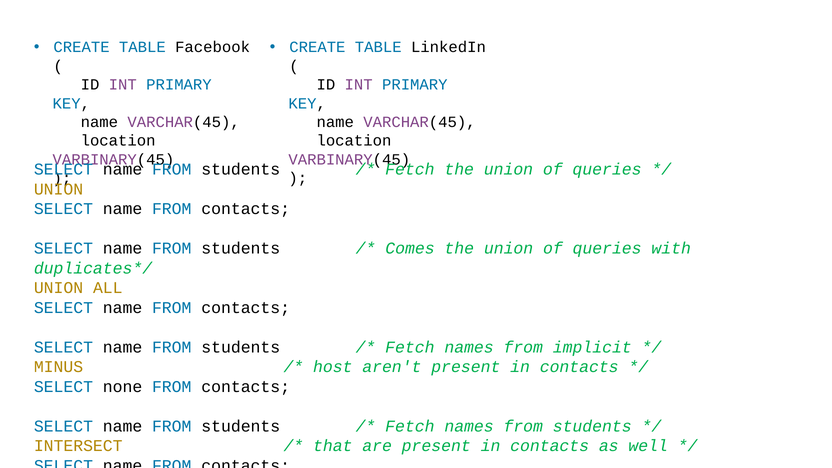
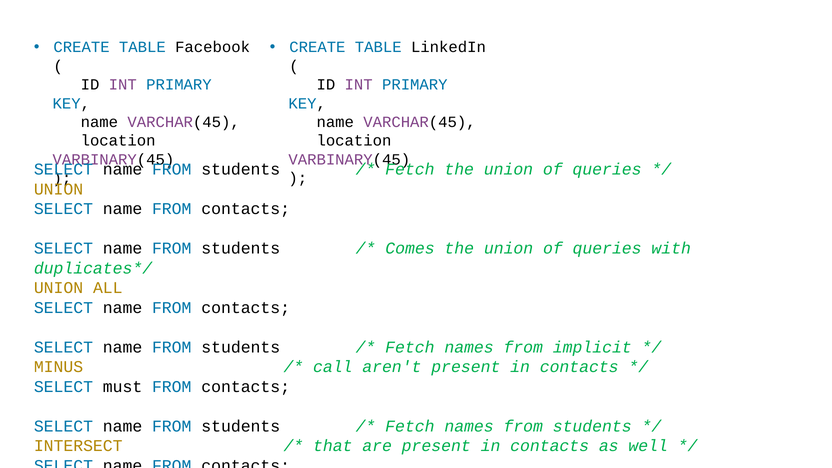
host: host -> call (333, 367)
none: none -> must (123, 387)
